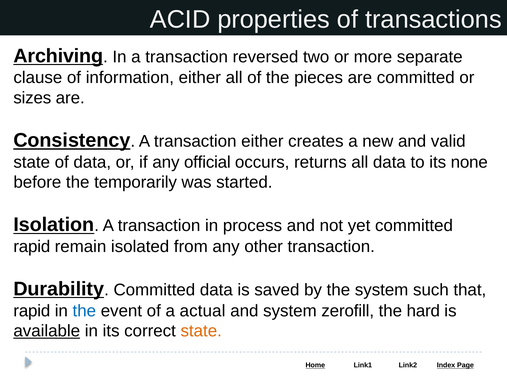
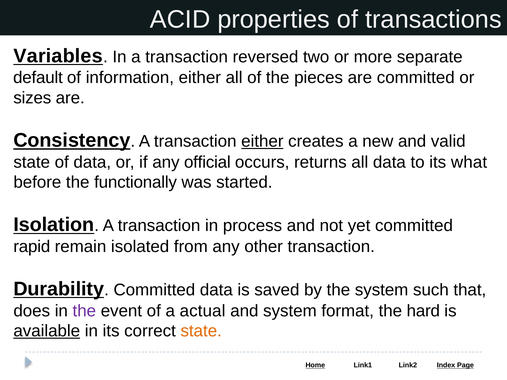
Archiving: Archiving -> Variables (58, 56)
clause: clause -> default (38, 78)
either underline: none -> present (262, 141)
none: none -> what (469, 162)
temporarily: temporarily -> functionally (136, 183)
rapid: rapid -> does (32, 311)
the colour: blue -> purple (84, 311)
zerofill: zerofill -> format (348, 311)
